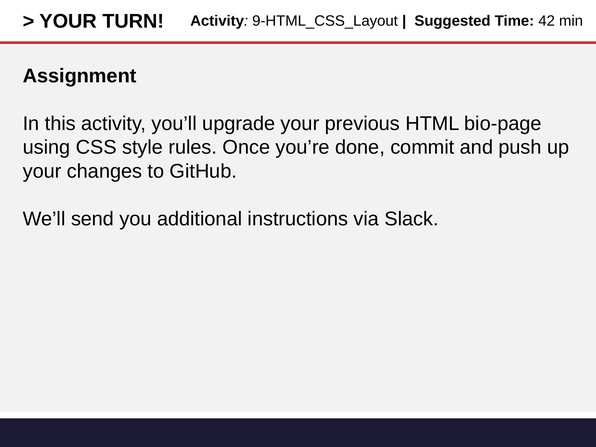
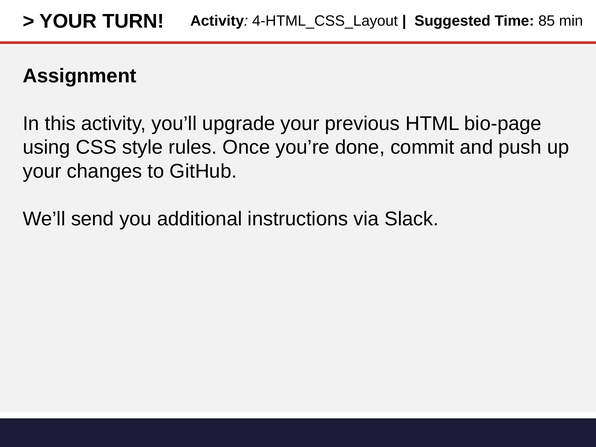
9-HTML_CSS_Layout: 9-HTML_CSS_Layout -> 4-HTML_CSS_Layout (325, 21)
42: 42 -> 85 (547, 21)
